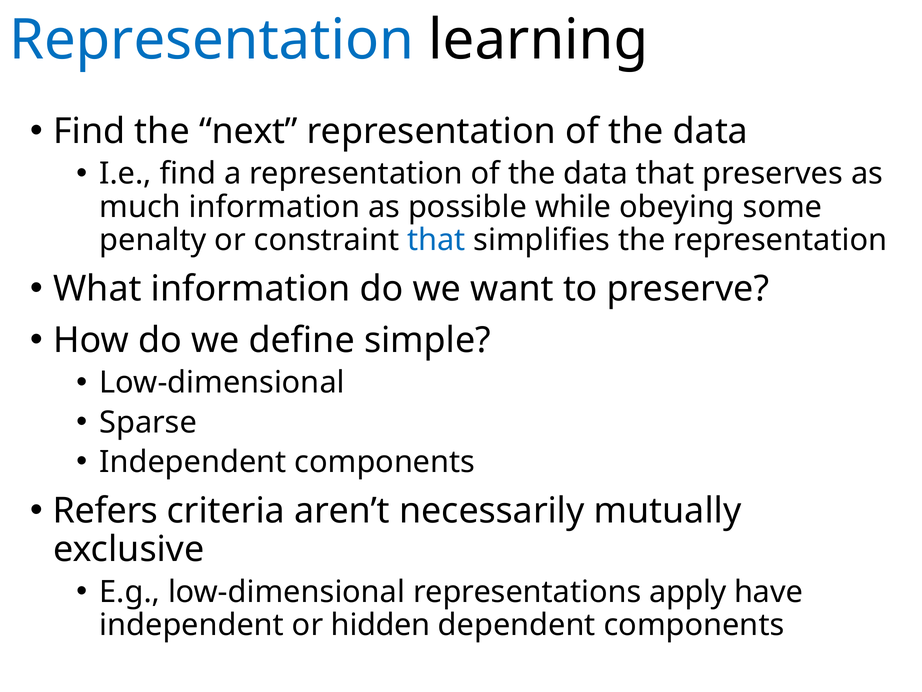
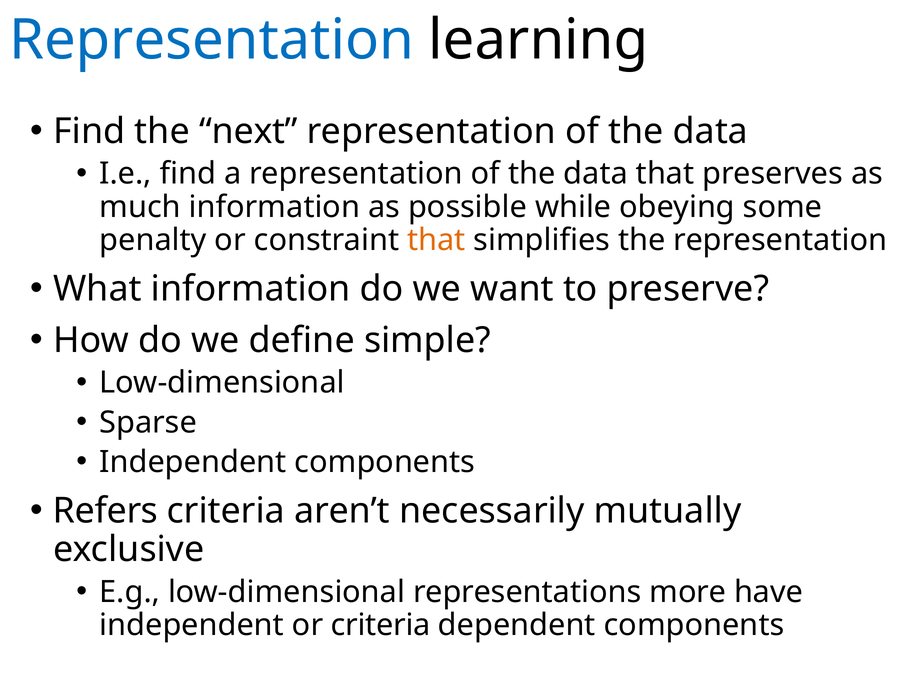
that colour: blue -> orange (436, 240)
apply: apply -> more (688, 592)
or hidden: hidden -> criteria (381, 625)
